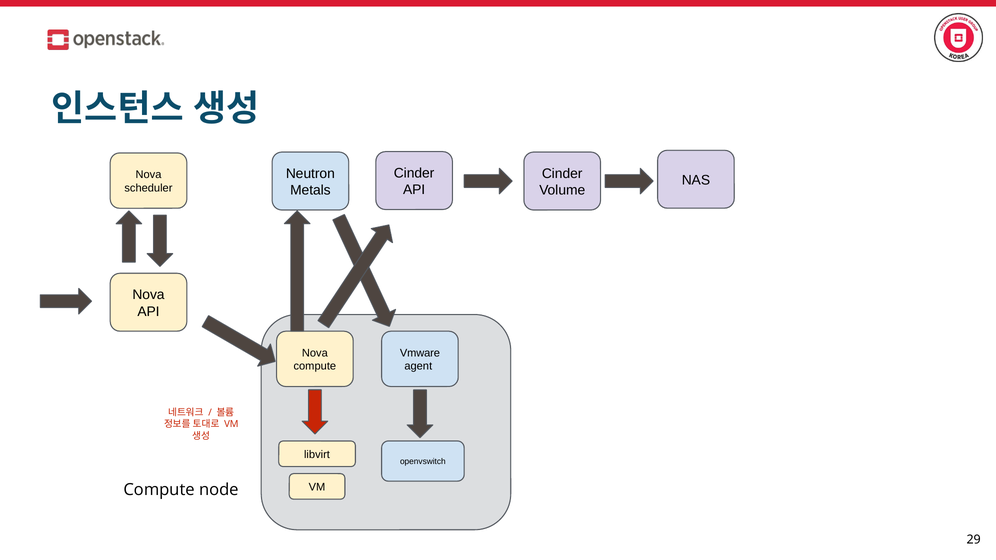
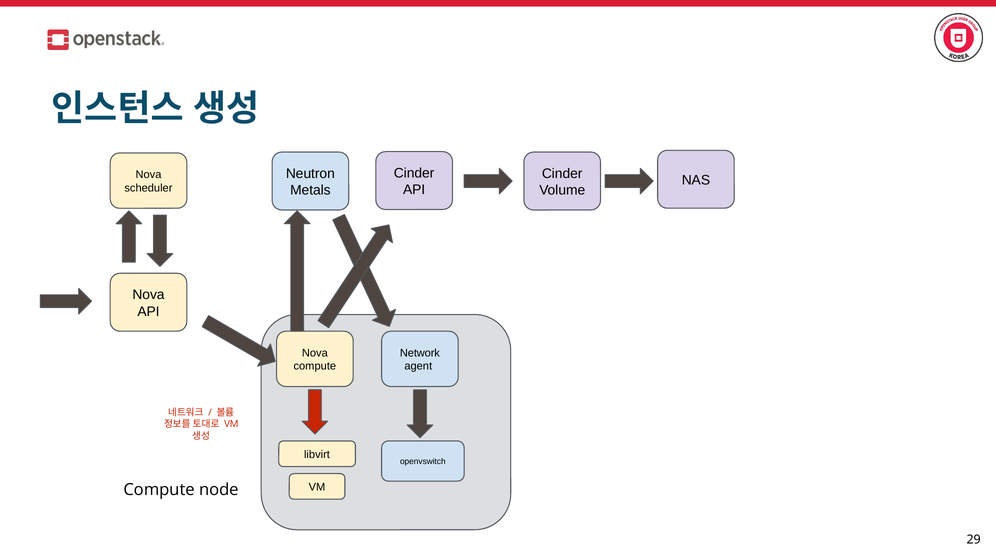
Vmware: Vmware -> Network (420, 353)
